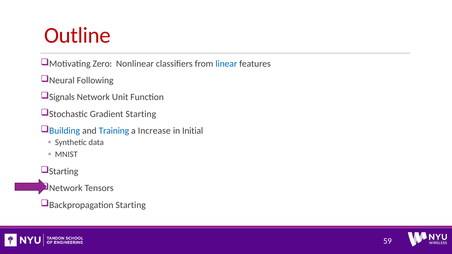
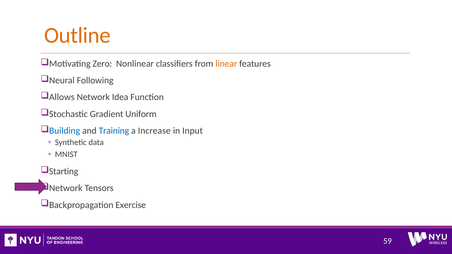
Outline colour: red -> orange (77, 35)
linear colour: blue -> orange (226, 64)
Signals: Signals -> Allows (62, 97)
Unit: Unit -> Idea (120, 97)
Gradient Starting: Starting -> Uniform (141, 114)
Initial: Initial -> Input (193, 131)
Backpropagation Starting: Starting -> Exercise (131, 205)
